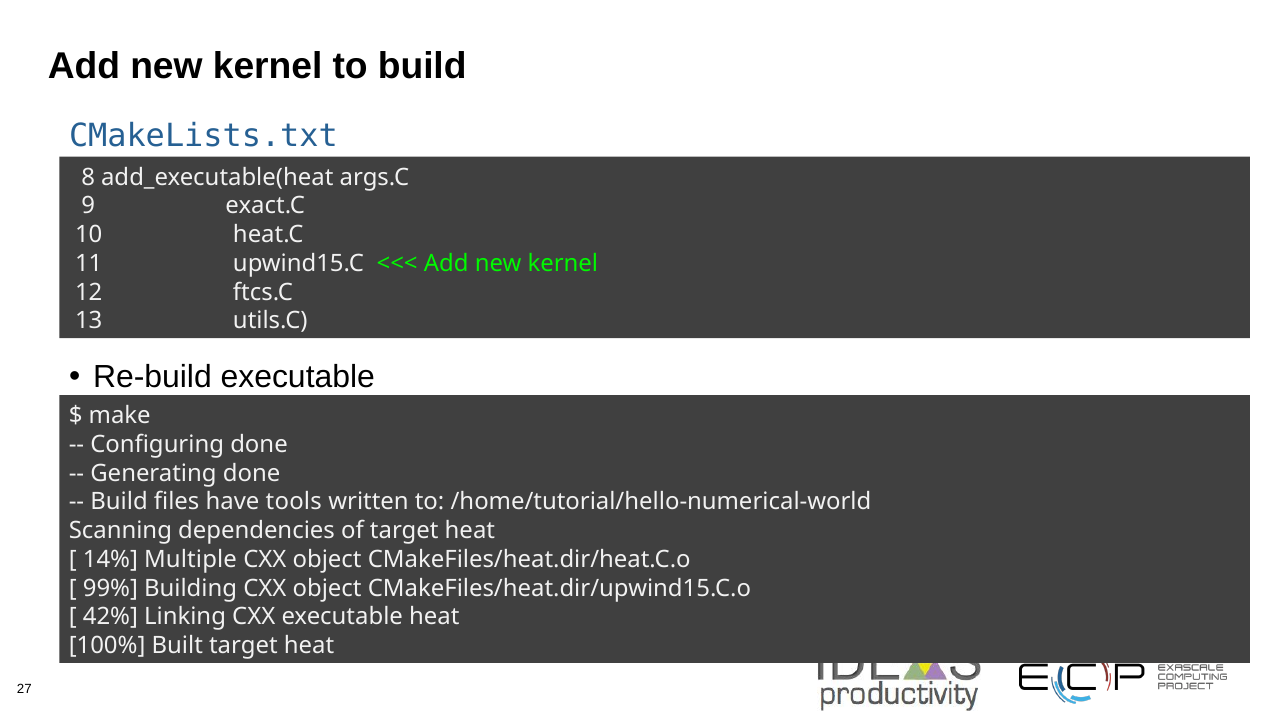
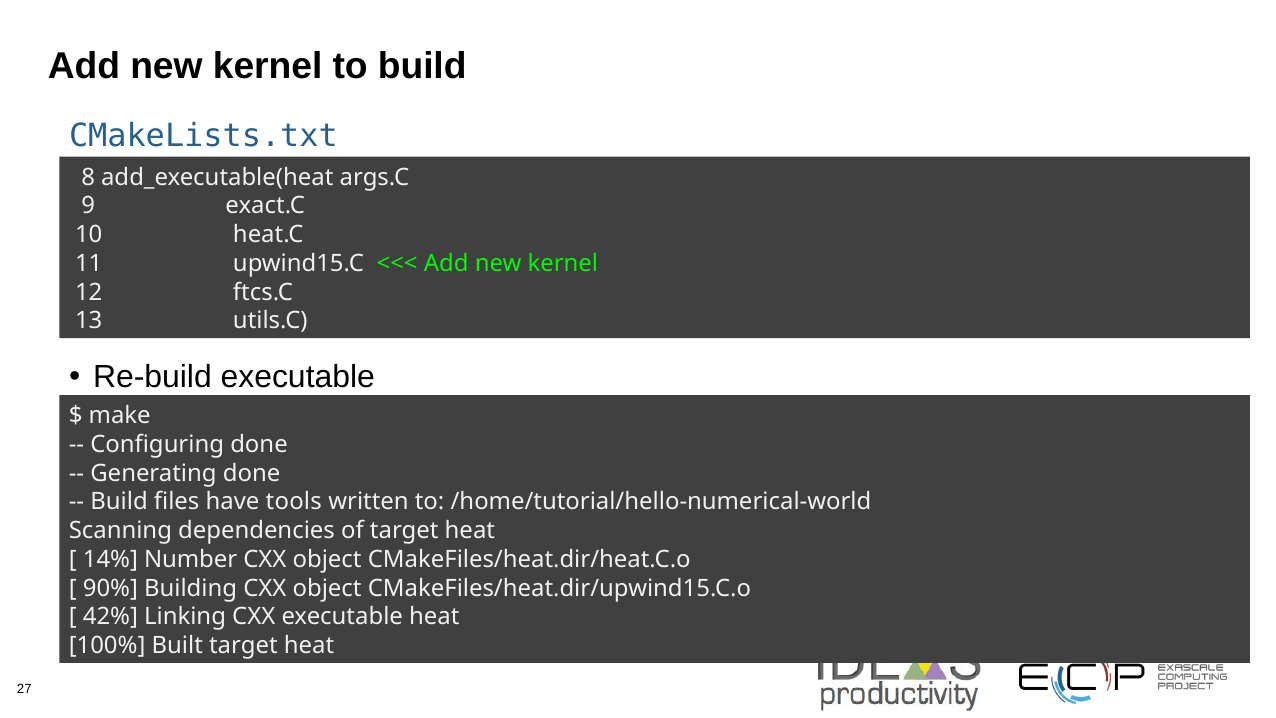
Multiple: Multiple -> Number (191, 559)
99%: 99% -> 90% (110, 588)
